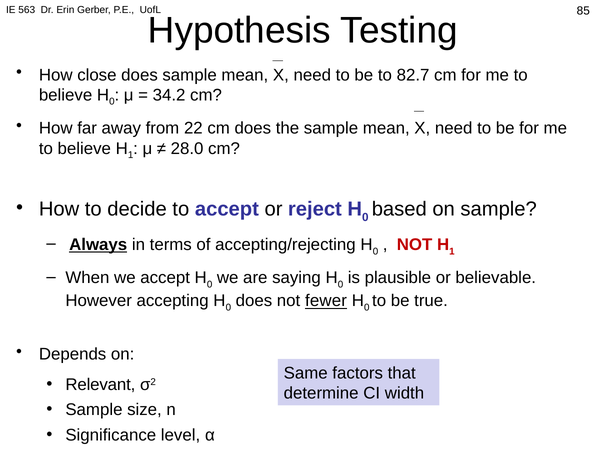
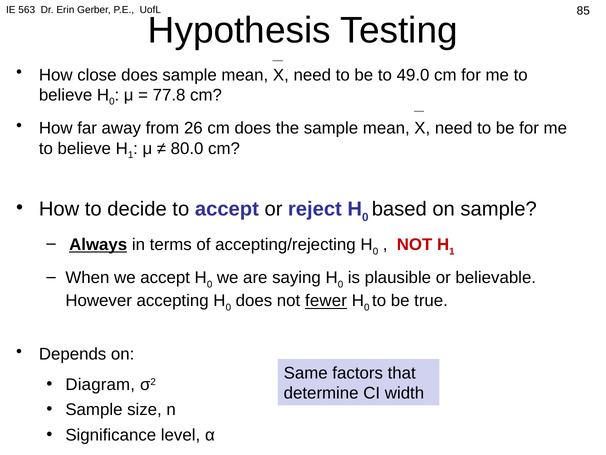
82.7: 82.7 -> 49.0 (413, 75)
34.2: 34.2 -> 77.8 (169, 95)
22: 22 -> 26 (193, 128)
28.0: 28.0 -> 80.0 (187, 148)
Relevant: Relevant -> Diagram (100, 384)
